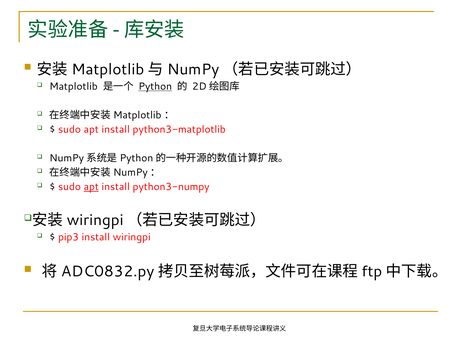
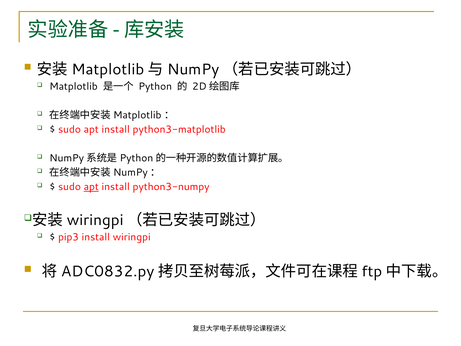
Python underline: present -> none (155, 86)
